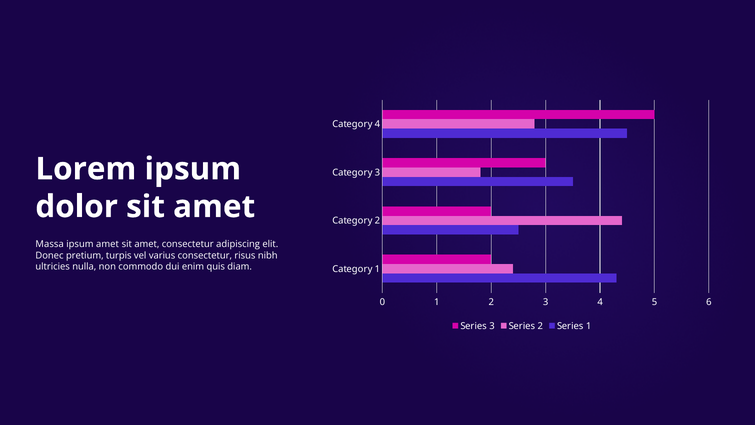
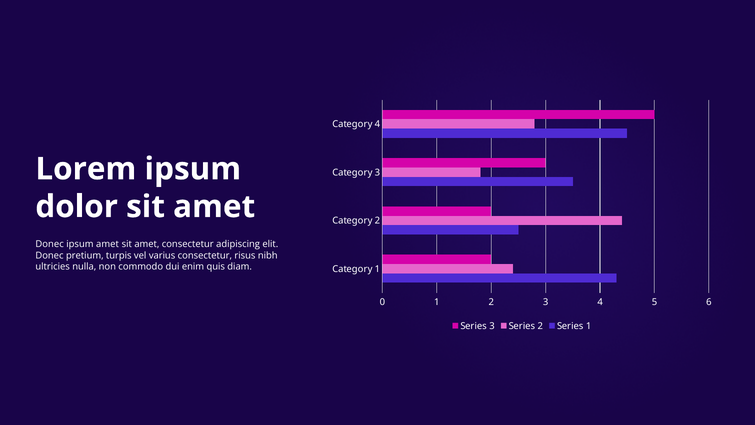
Massa: Massa -> Donec (50, 244)
